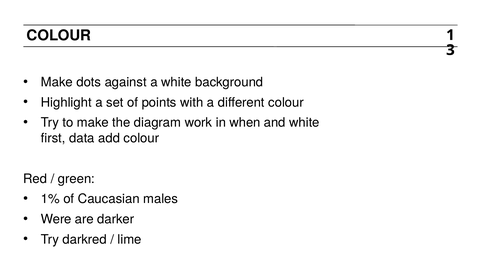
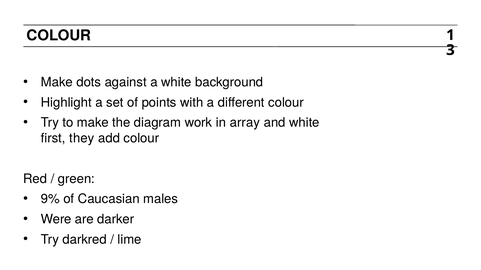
when: when -> array (245, 123)
data: data -> they (82, 138)
1%: 1% -> 9% (50, 199)
